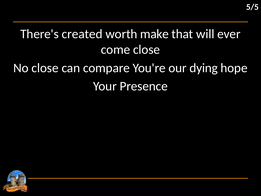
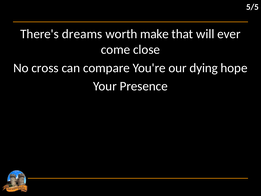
created: created -> dreams (82, 34)
No close: close -> cross (45, 68)
